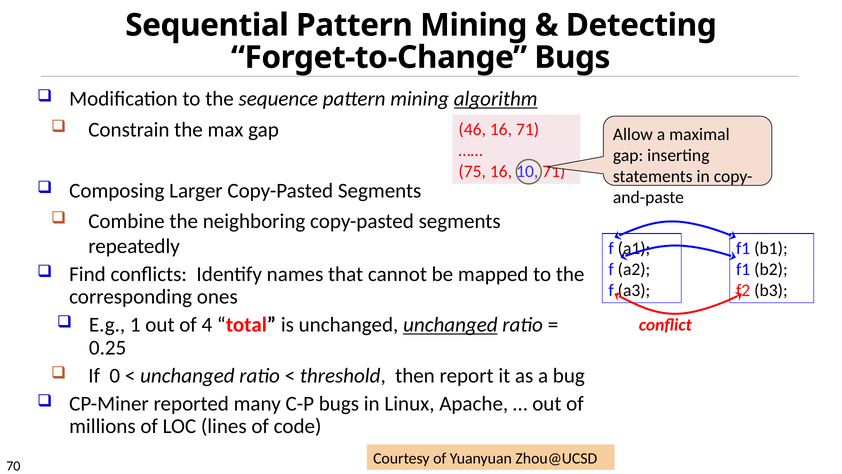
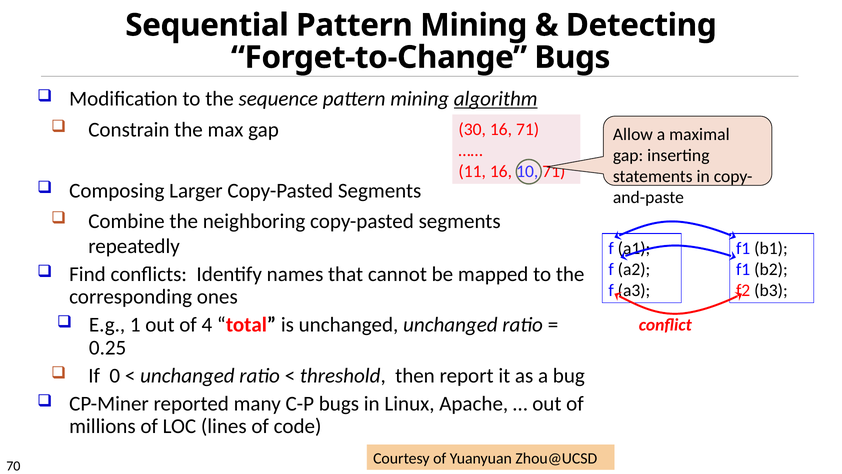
46: 46 -> 30 (472, 129)
75: 75 -> 11 (472, 171)
unchanged underline: present -> none (450, 325)
